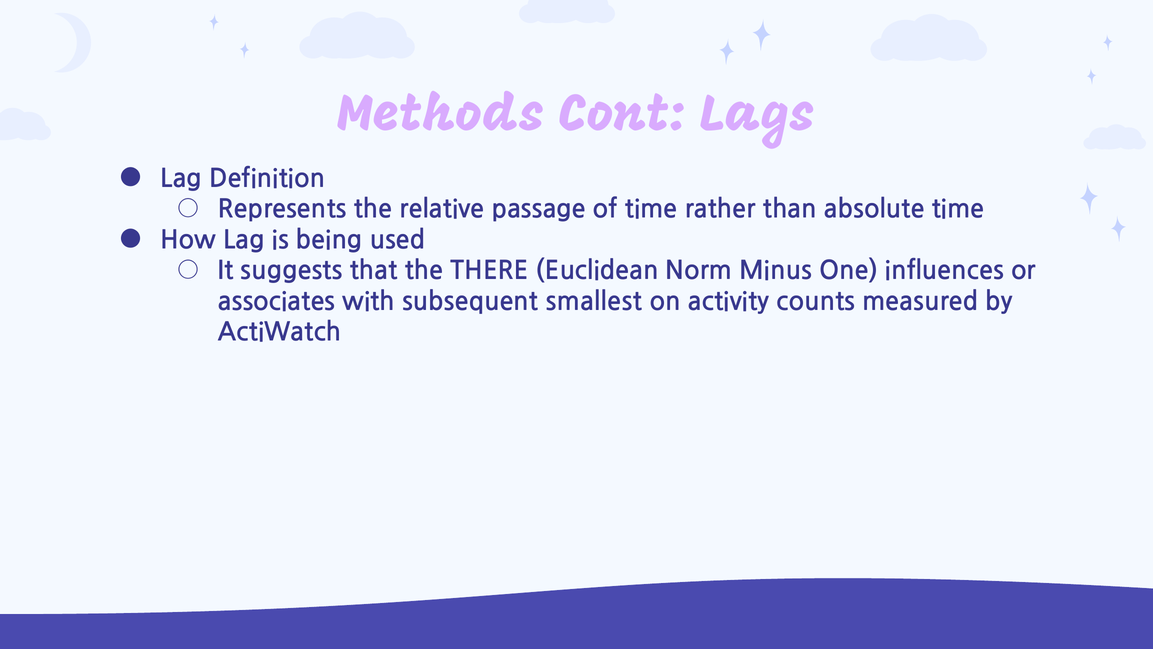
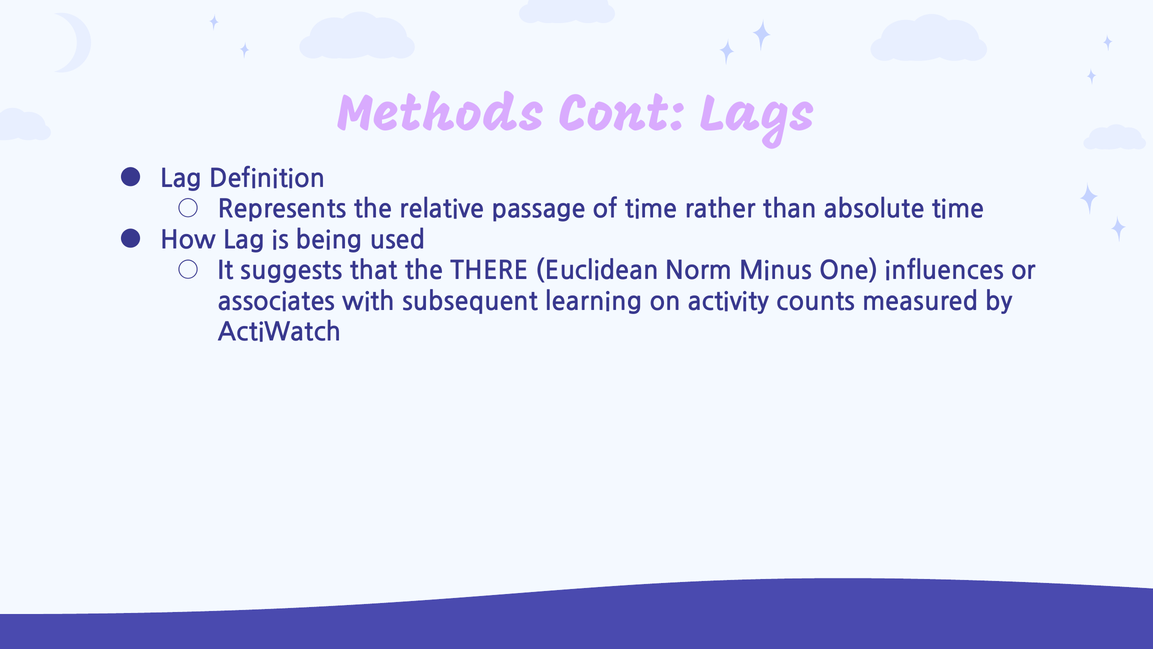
smallest: smallest -> learning (594, 301)
